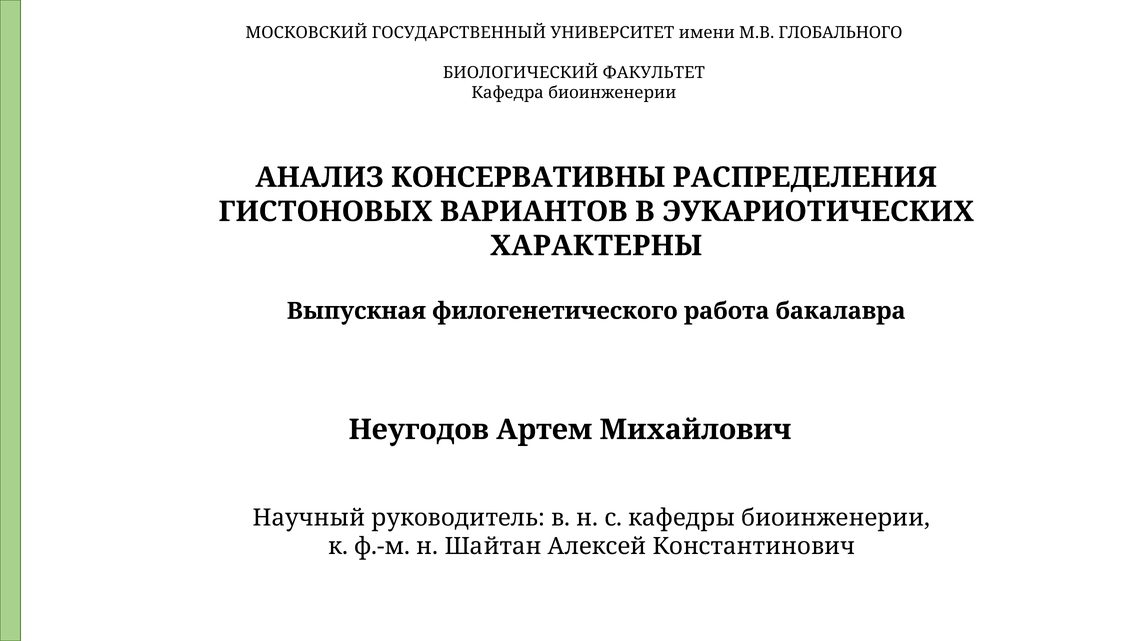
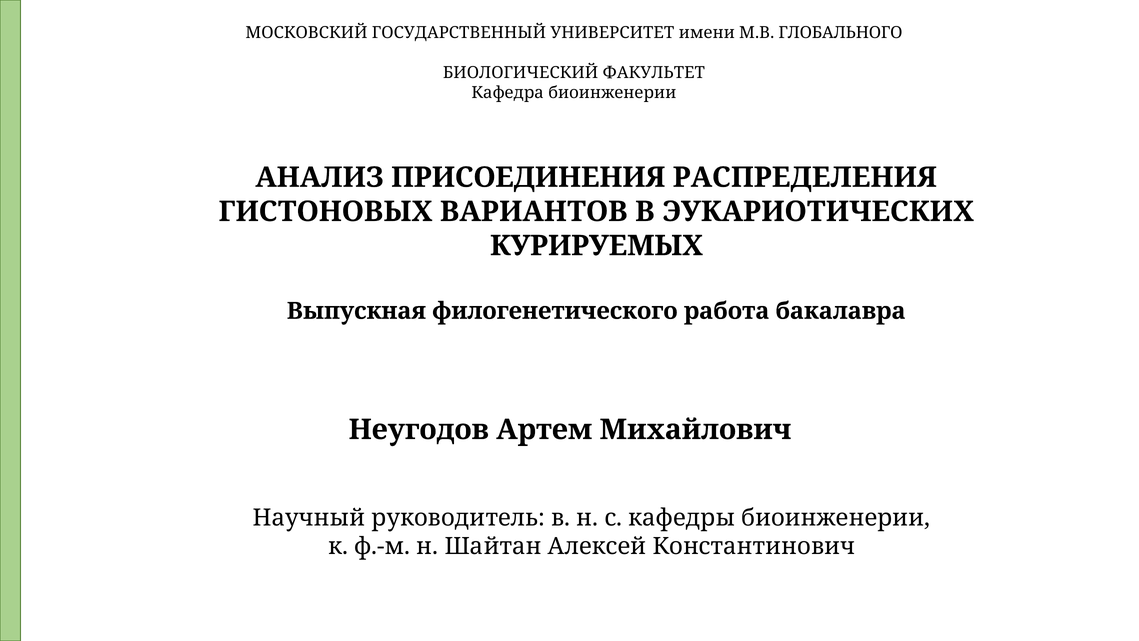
КОНСЕРВАТИВНЫ: КОНСЕРВАТИВНЫ -> ПРИСОЕДИНЕНИЯ (528, 177)
ХАРАКТЕРНЫ: ХАРАКТЕРНЫ -> КУРИРУЕМЫХ (596, 246)
